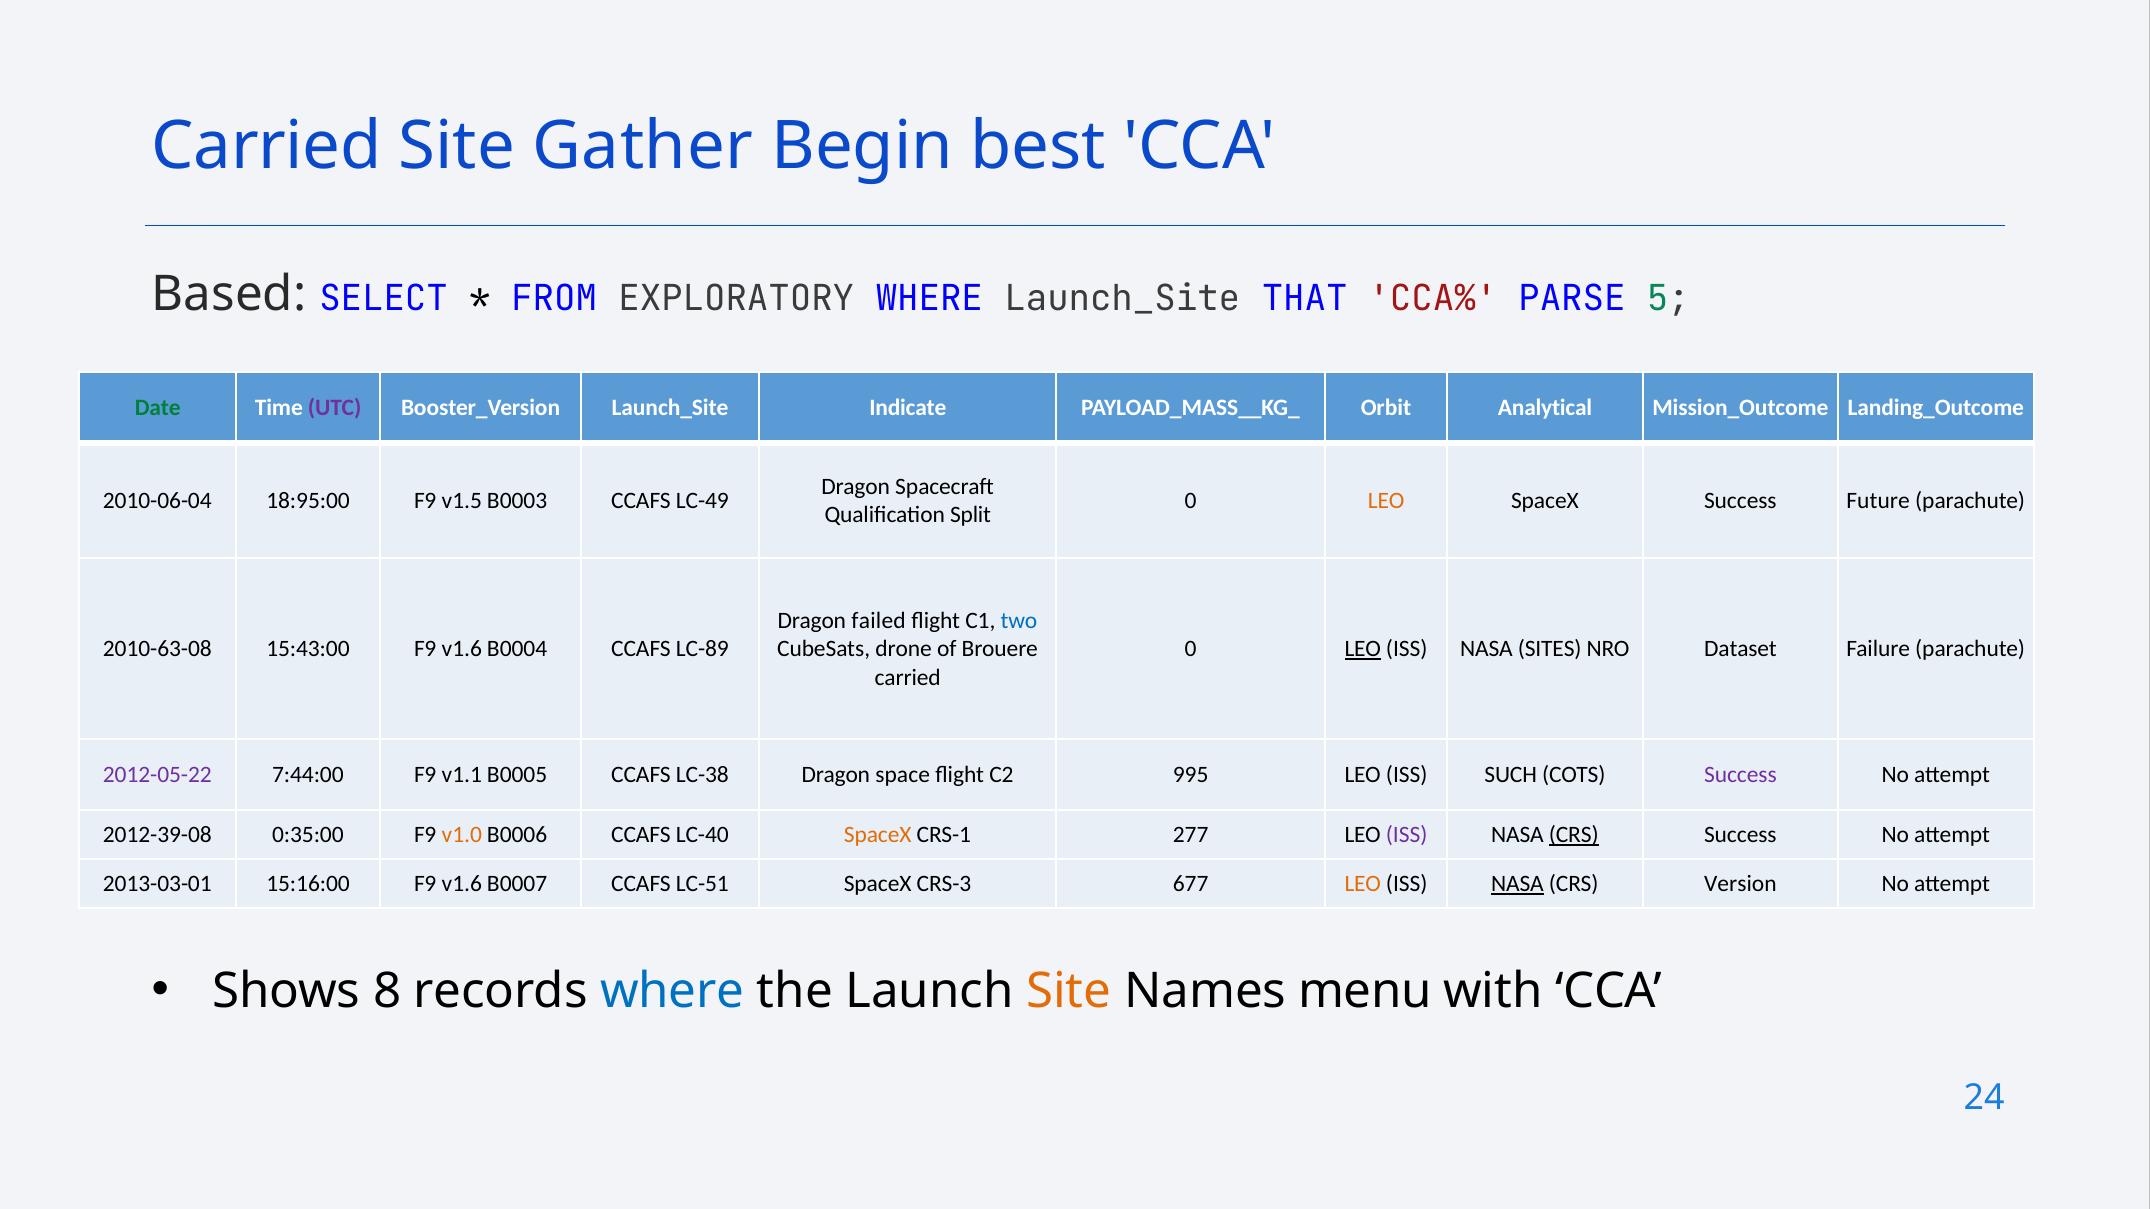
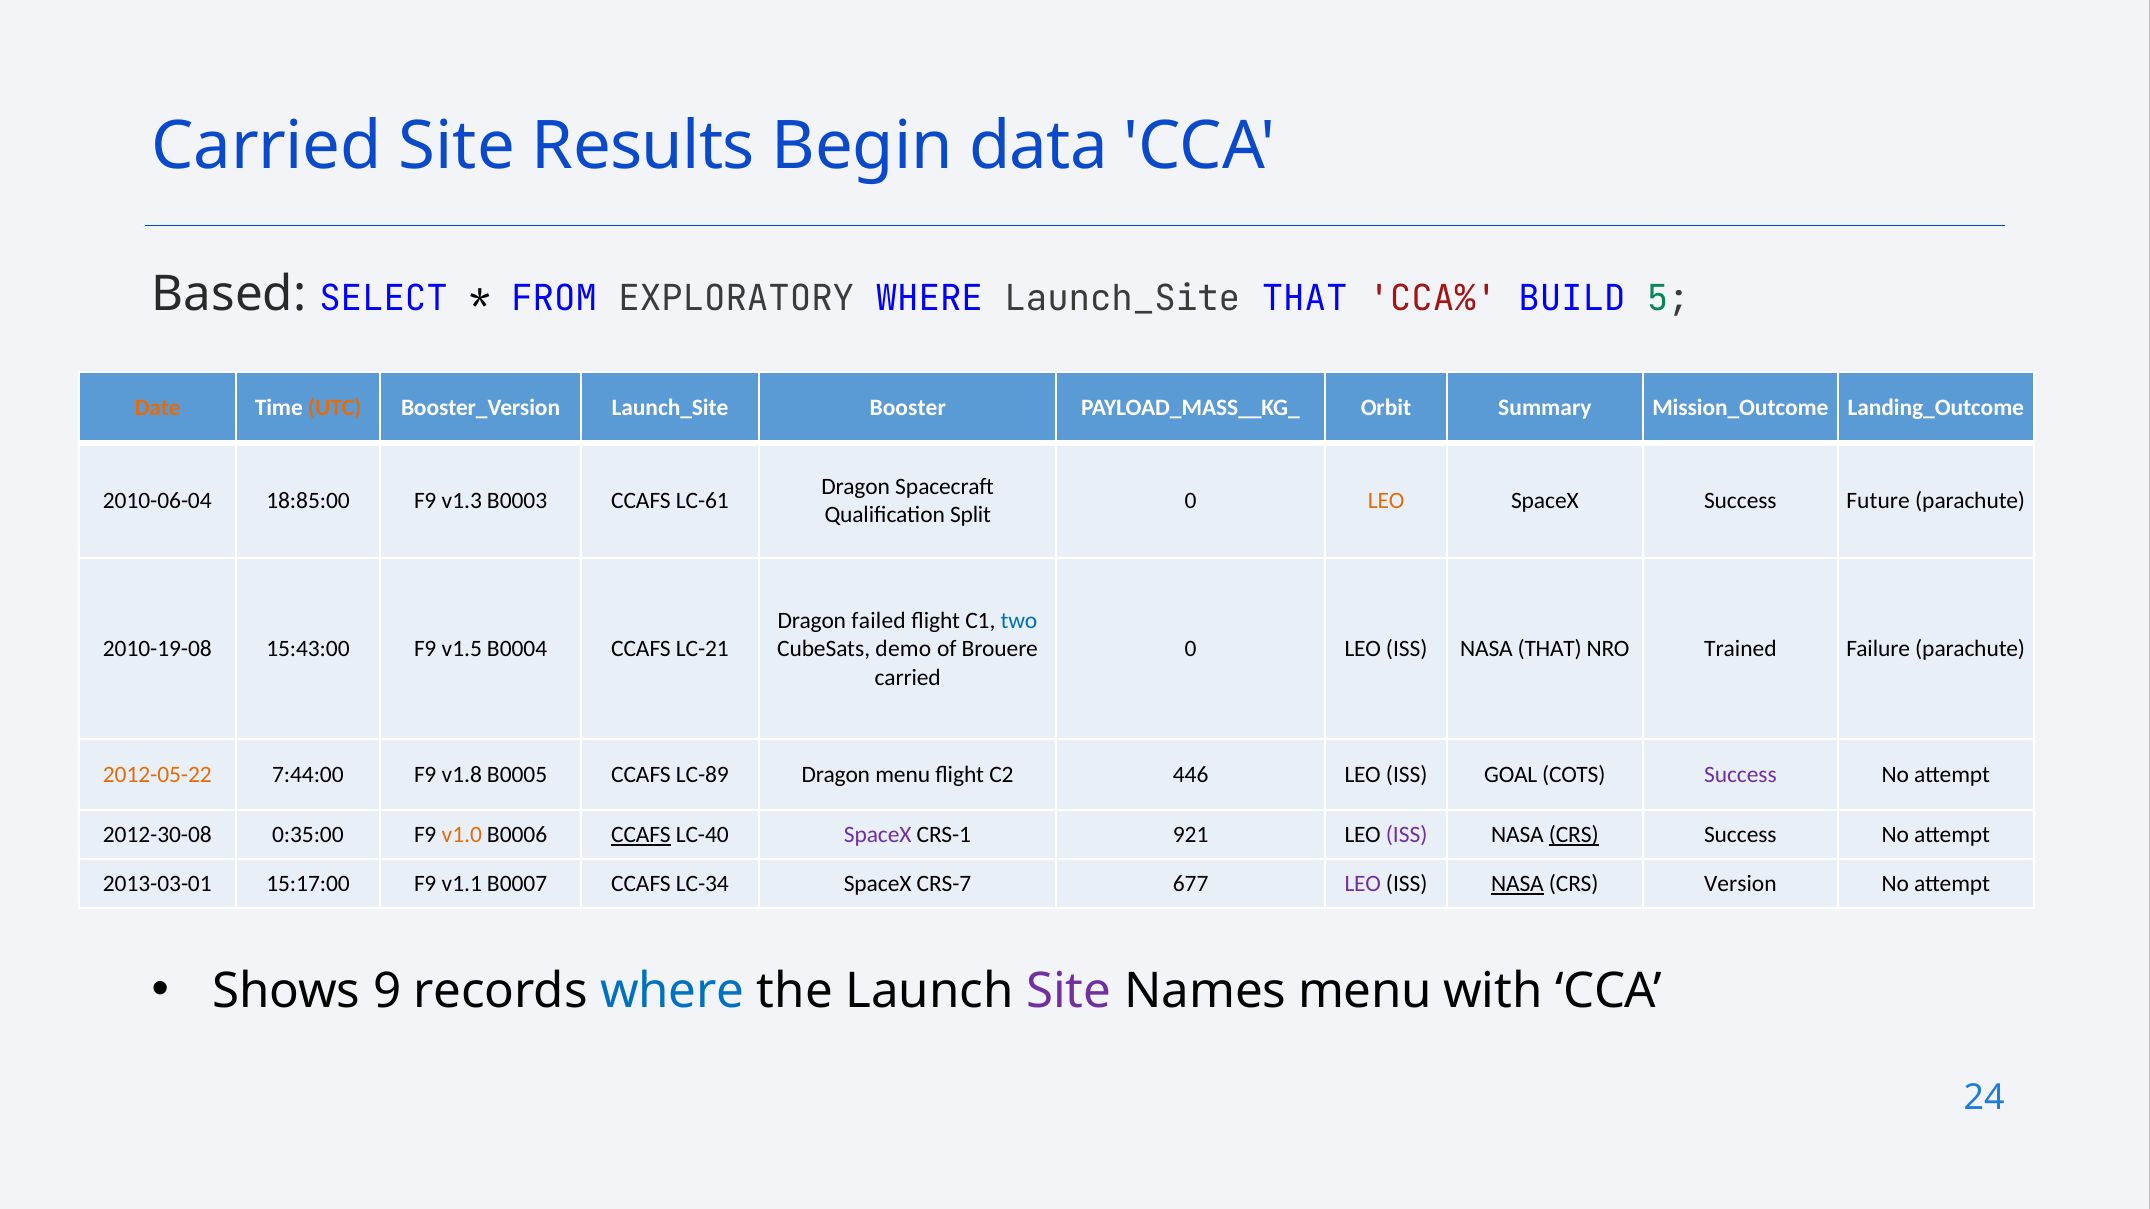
Gather: Gather -> Results (643, 147)
best: best -> data (1039, 147)
PARSE: PARSE -> BUILD (1572, 299)
Date colour: green -> orange (158, 408)
UTC colour: purple -> orange (335, 408)
Indicate: Indicate -> Booster (908, 408)
Analytical: Analytical -> Summary (1545, 408)
18:95:00: 18:95:00 -> 18:85:00 (308, 501)
v1.5: v1.5 -> v1.3 (462, 501)
LC-49: LC-49 -> LC-61 (702, 501)
2010-63-08: 2010-63-08 -> 2010-19-08 (157, 649)
15:43:00 F9 v1.6: v1.6 -> v1.5 (462, 649)
LC-89: LC-89 -> LC-21 (702, 649)
drone: drone -> demo (903, 649)
LEO underline: present -> none (1363, 649)
NASA SITES: SITES -> THAT (1550, 649)
Dataset: Dataset -> Trained (1740, 649)
2012-05-22 colour: purple -> orange (157, 775)
v1.1: v1.1 -> v1.8 (462, 775)
LC-38: LC-38 -> LC-89 (702, 775)
Dragon space: space -> menu (903, 775)
995: 995 -> 446 (1191, 775)
SUCH: SUCH -> GOAL (1511, 775)
2012-39-08: 2012-39-08 -> 2012-30-08 (157, 835)
CCAFS underline: none -> present (641, 835)
SpaceX colour: orange -> purple (878, 835)
277: 277 -> 921 (1191, 835)
15:16:00: 15:16:00 -> 15:17:00 (308, 884)
v1.6: v1.6 -> v1.1 (462, 884)
LC-51: LC-51 -> LC-34 (702, 884)
CRS-3: CRS-3 -> CRS-7 (944, 884)
LEO colour: orange -> purple (1363, 884)
8: 8 -> 9 (387, 992)
Site colour: orange -> purple (1069, 992)
